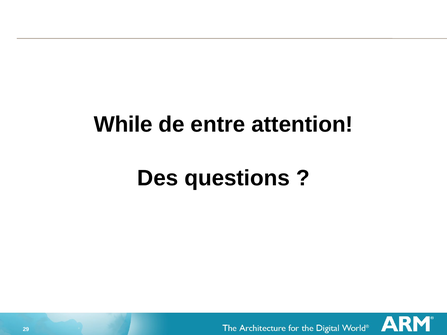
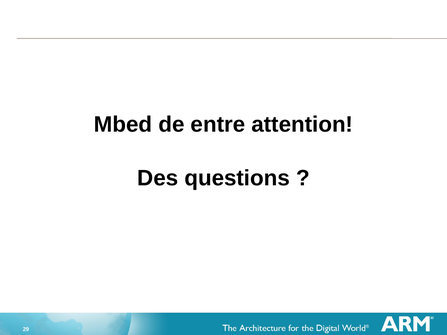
While: While -> Mbed (123, 125)
